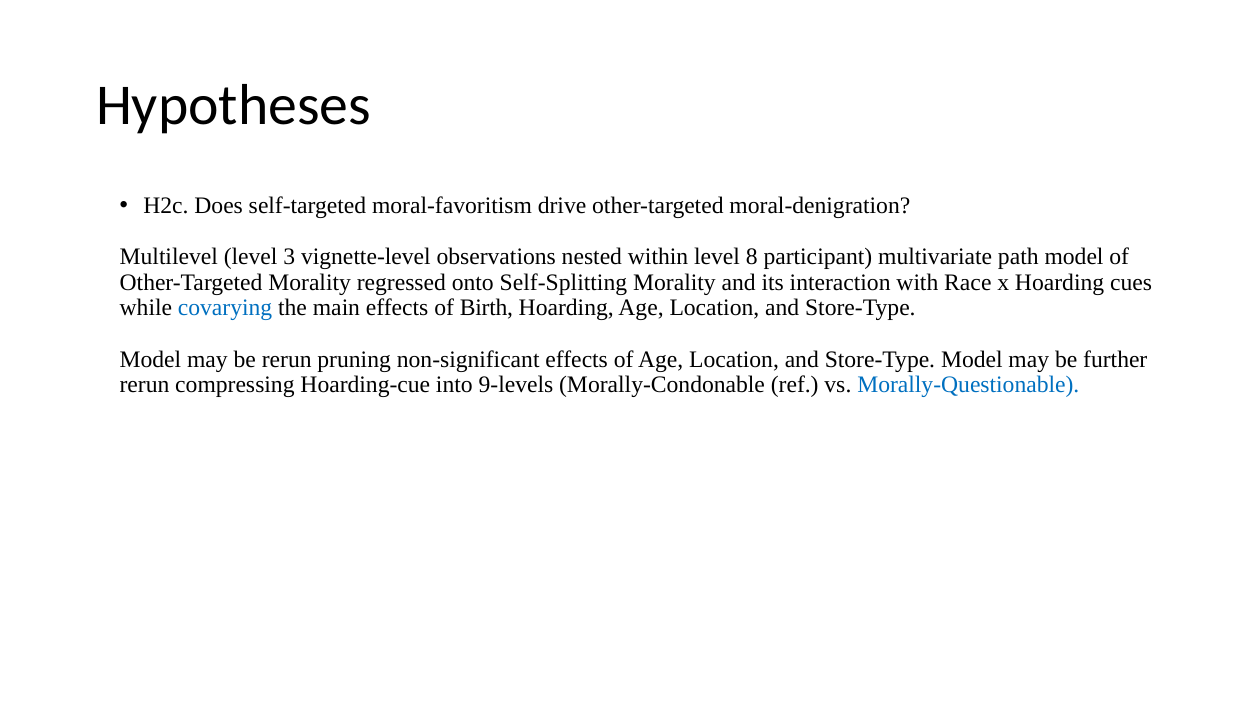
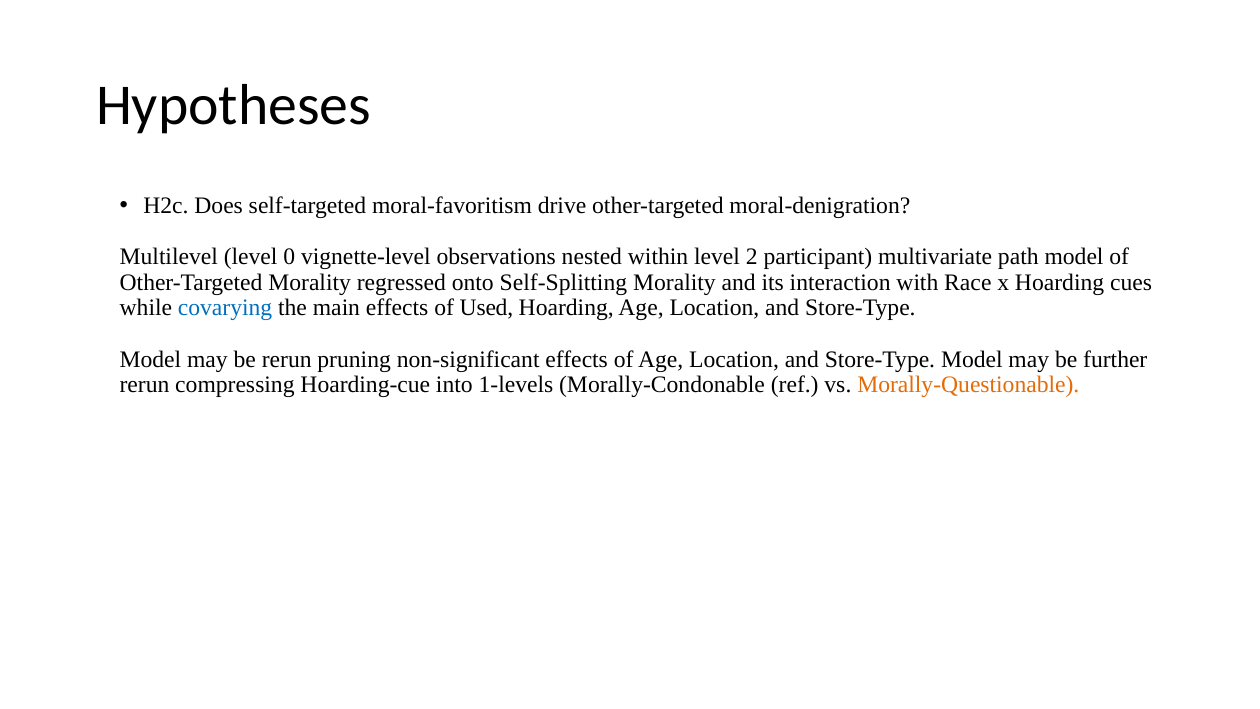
3: 3 -> 0 (289, 257)
8: 8 -> 2 (752, 257)
Birth: Birth -> Used (486, 308)
9-levels: 9-levels -> 1-levels (516, 385)
Morally-Questionable colour: blue -> orange (968, 385)
